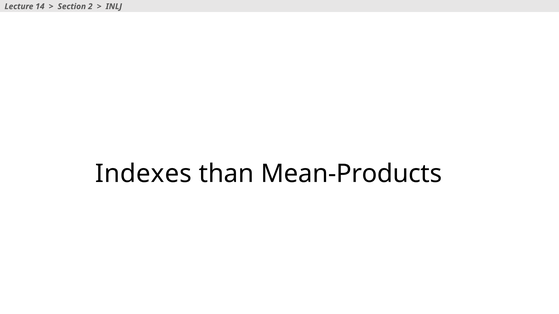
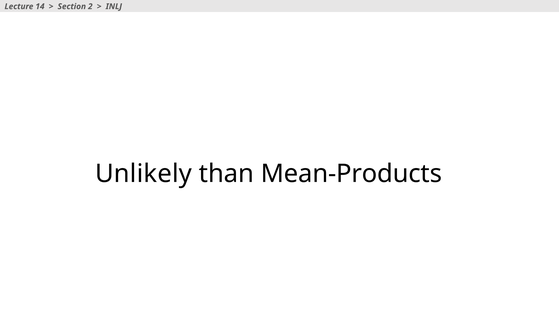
Indexes: Indexes -> Unlikely (144, 174)
